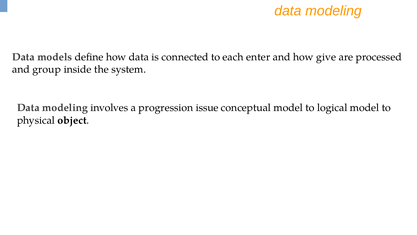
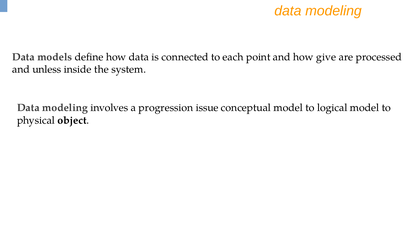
enter: enter -> point (258, 57)
group: group -> unless (47, 69)
